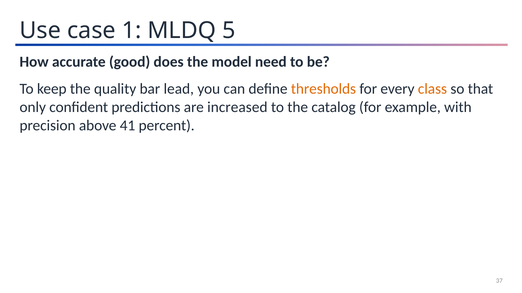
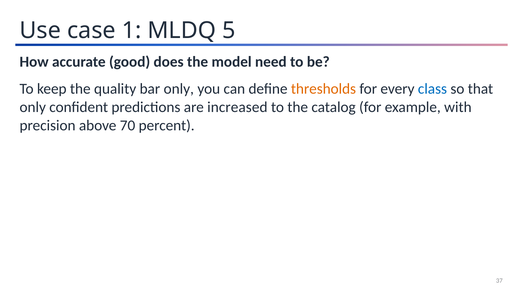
bar lead: lead -> only (179, 89)
class colour: orange -> blue (432, 89)
41: 41 -> 70 (128, 126)
